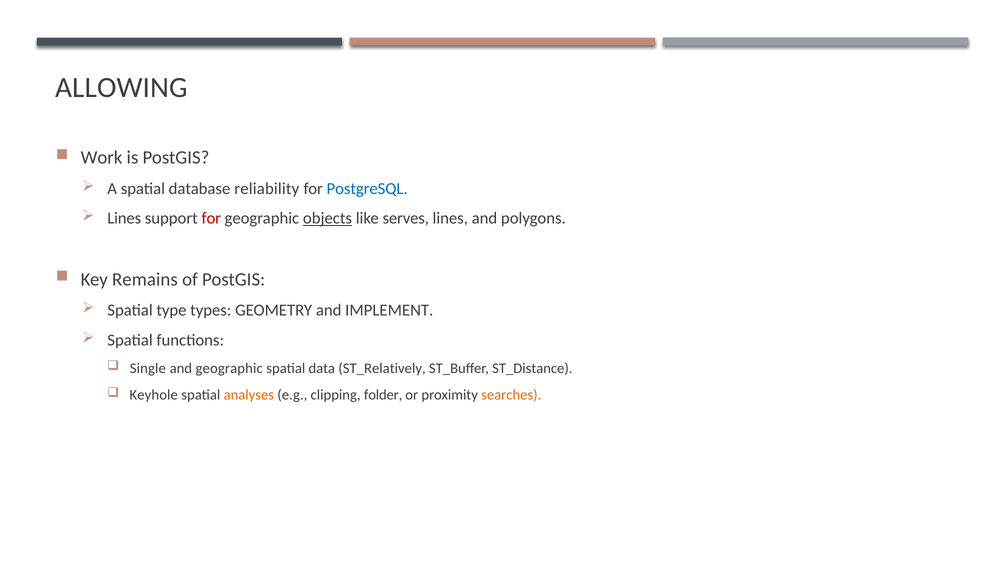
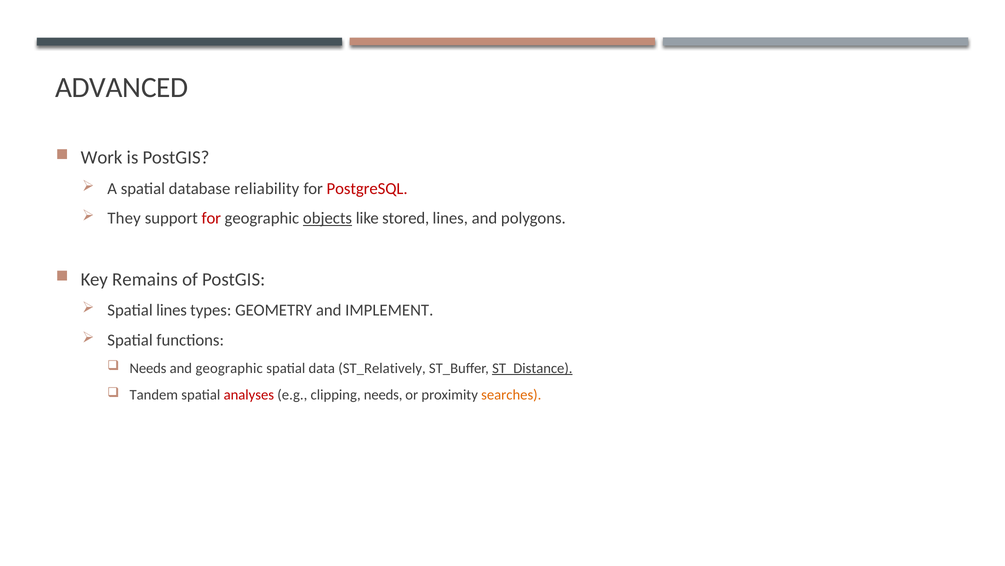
ALLOWING: ALLOWING -> ADVANCED (122, 88)
PostgreSQL colour: blue -> red (367, 188)
Lines: Lines -> They (124, 218)
serves: serves -> stored (406, 218)
Spatial type: type -> lines (172, 310)
Single: Single -> Needs (148, 368)
ST_Distance underline: none -> present (532, 368)
Keyhole: Keyhole -> Tandem (154, 395)
analyses colour: orange -> red (249, 395)
clipping folder: folder -> needs (383, 395)
